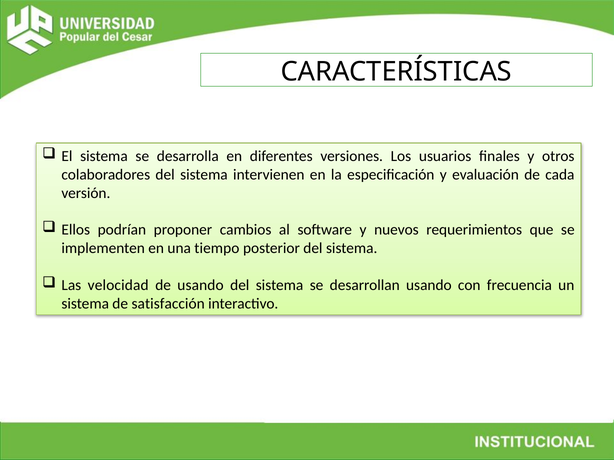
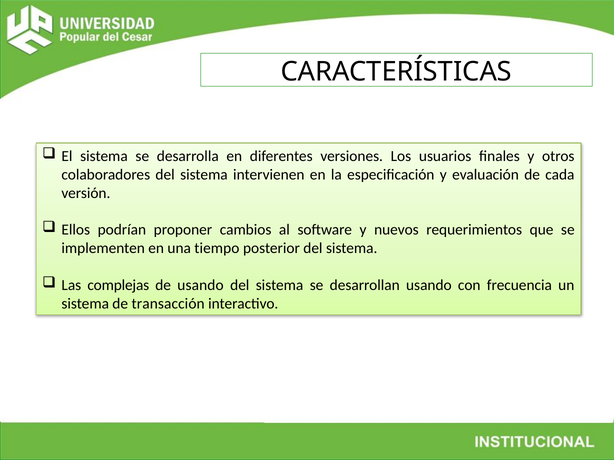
velocidad: velocidad -> complejas (118, 285)
satisfacción: satisfacción -> transacción (168, 304)
